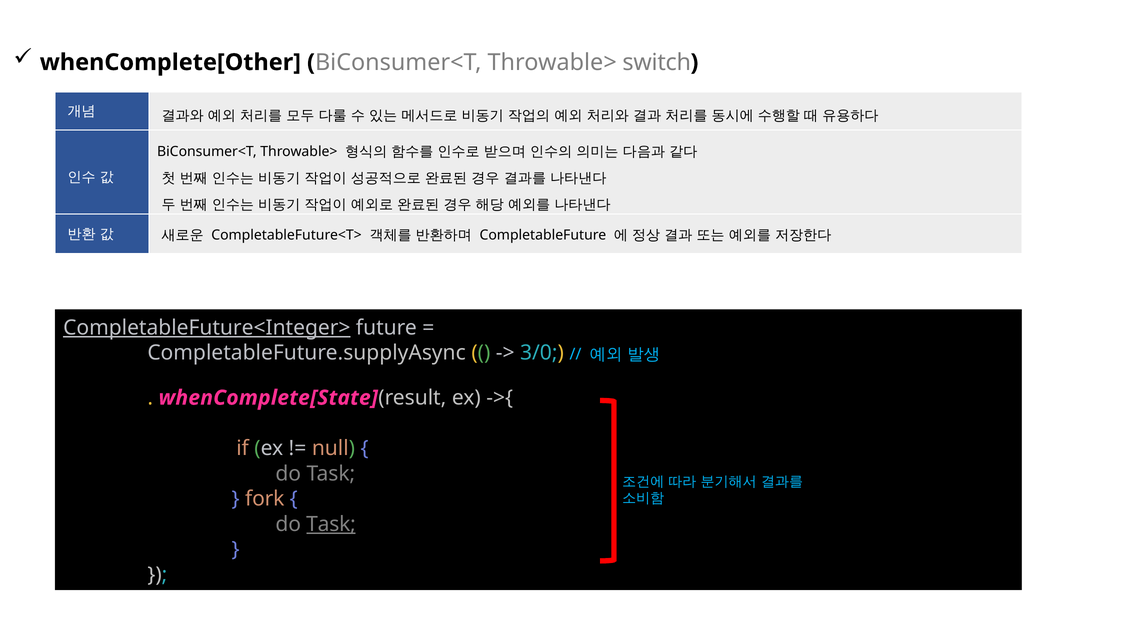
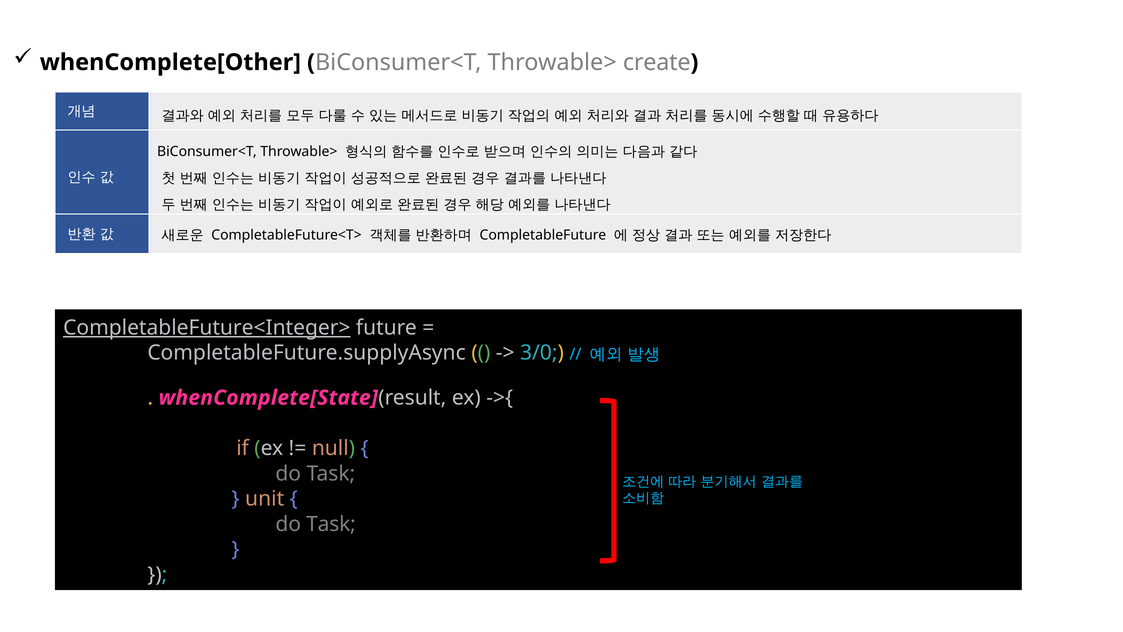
switch: switch -> create (657, 62)
fork: fork -> unit (265, 499)
Task underline: present -> none (331, 524)
